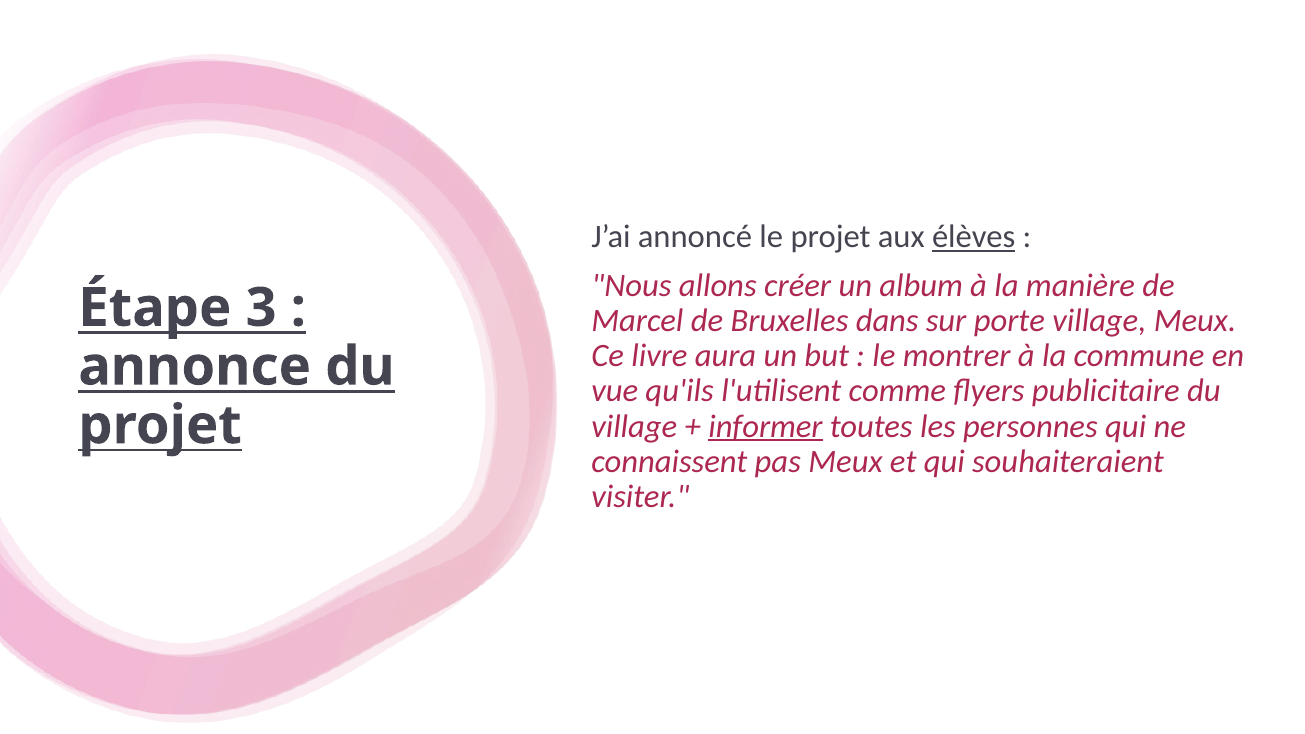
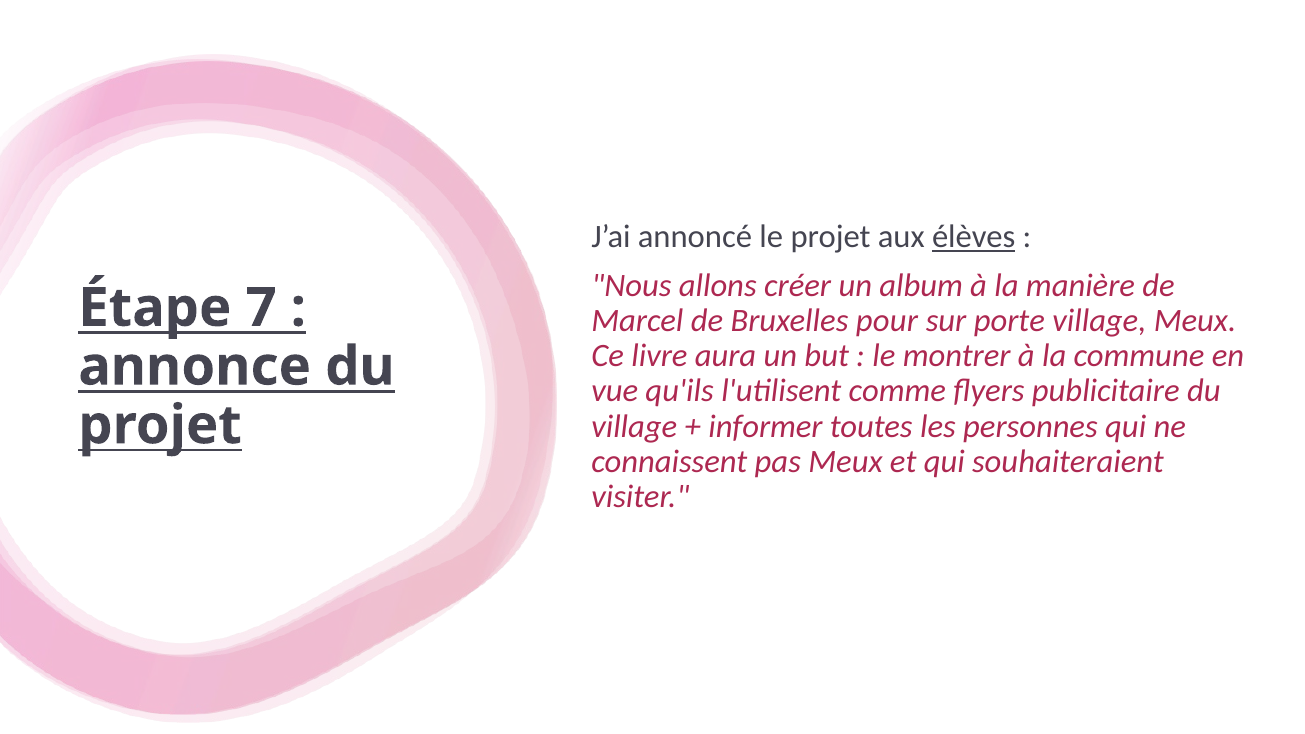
3: 3 -> 7 (261, 308)
dans: dans -> pour (887, 321)
informer underline: present -> none (765, 426)
